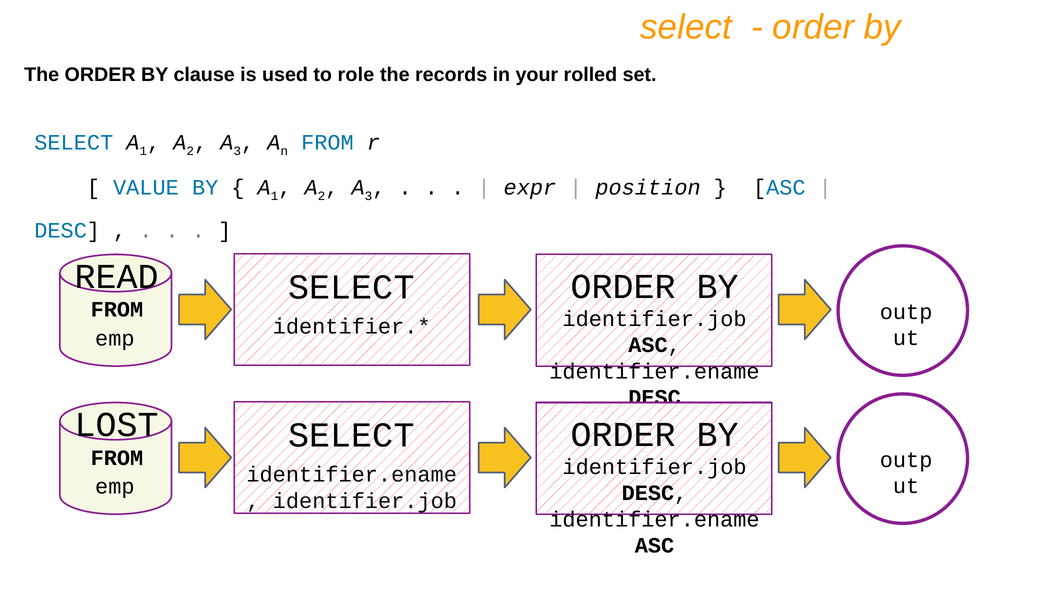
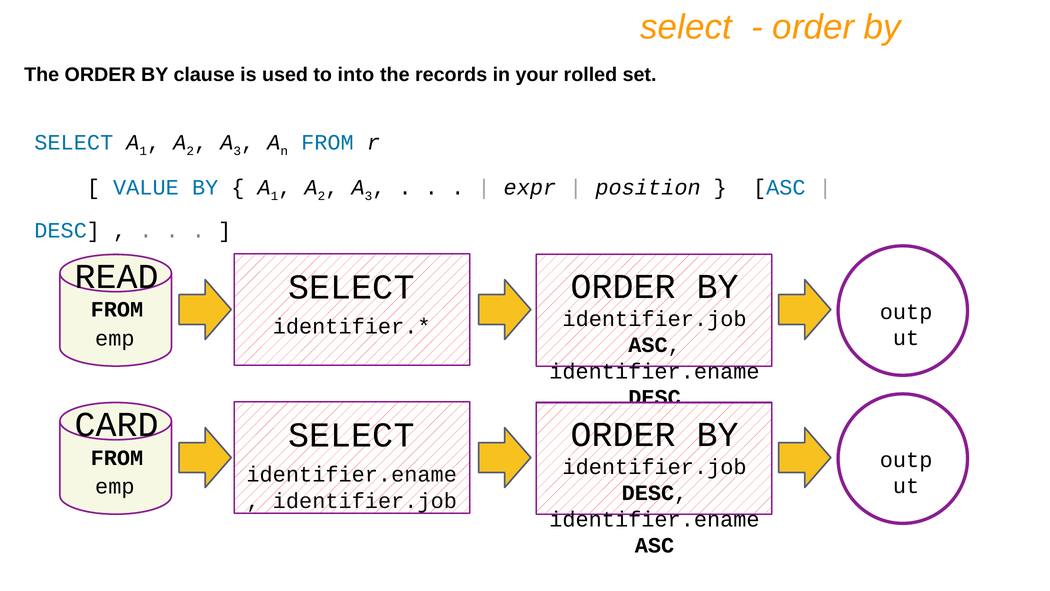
role: role -> into (356, 75)
LOST: LOST -> CARD (117, 424)
